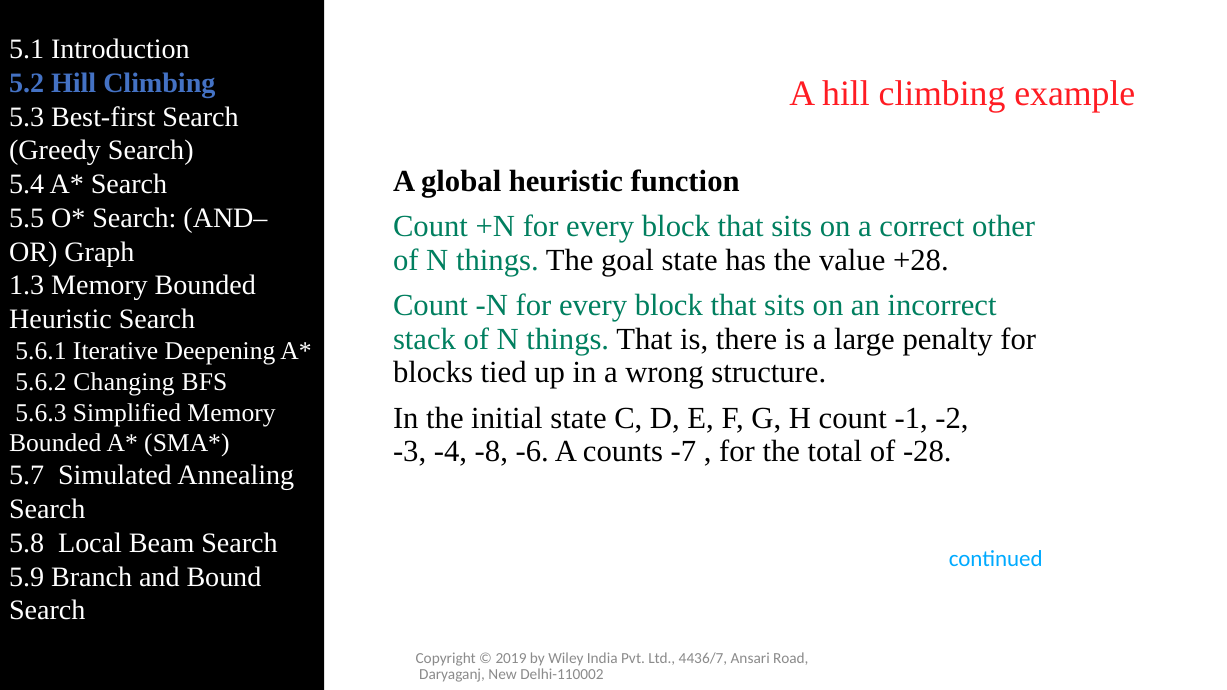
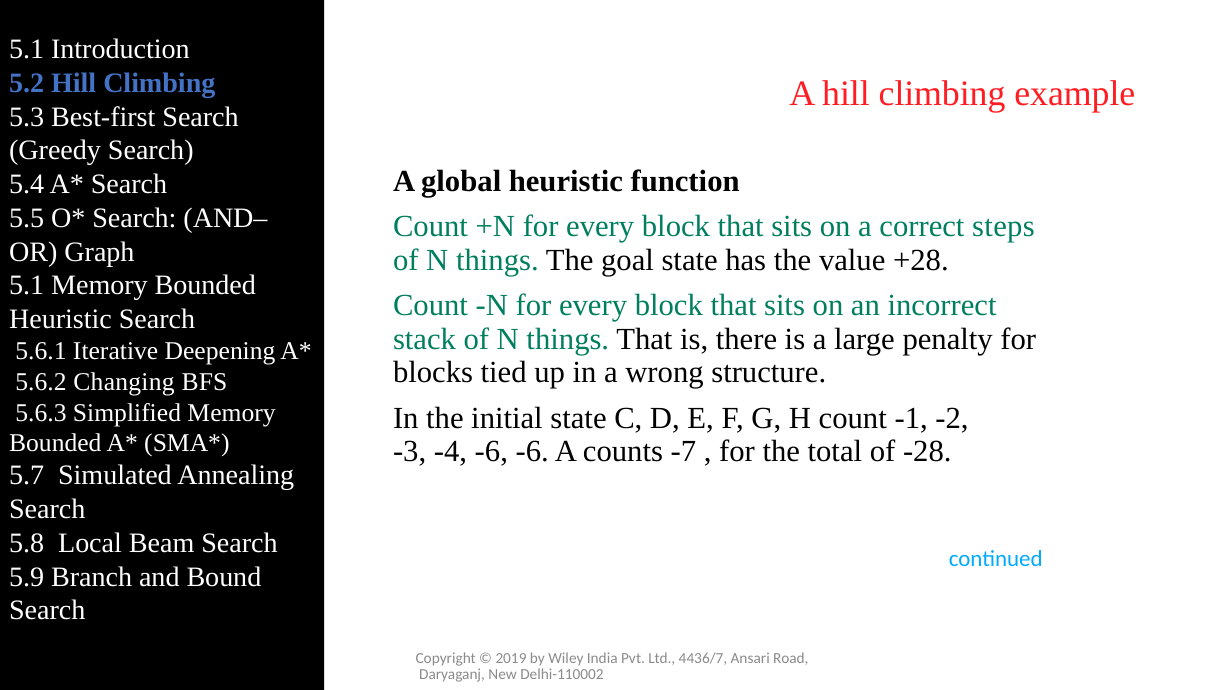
other: other -> steps (1004, 227)
1.3: 1.3 -> 5.1 (27, 286)
-4 -8: -8 -> -6 (491, 451)
